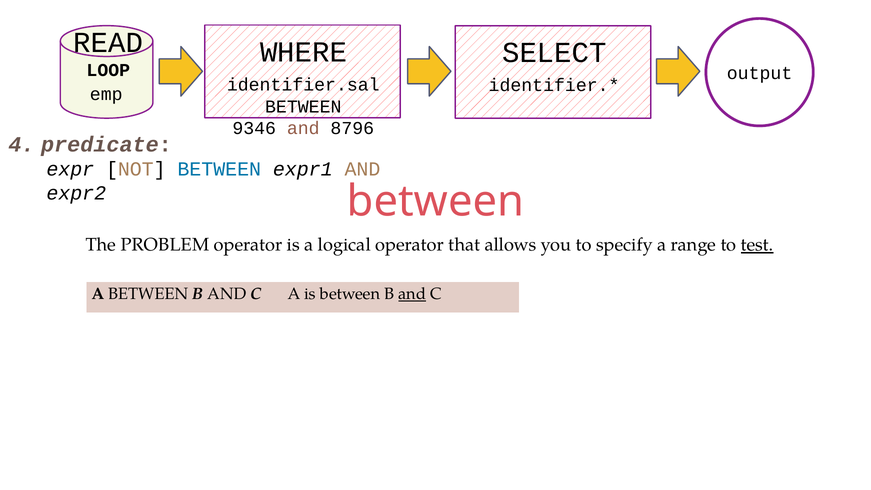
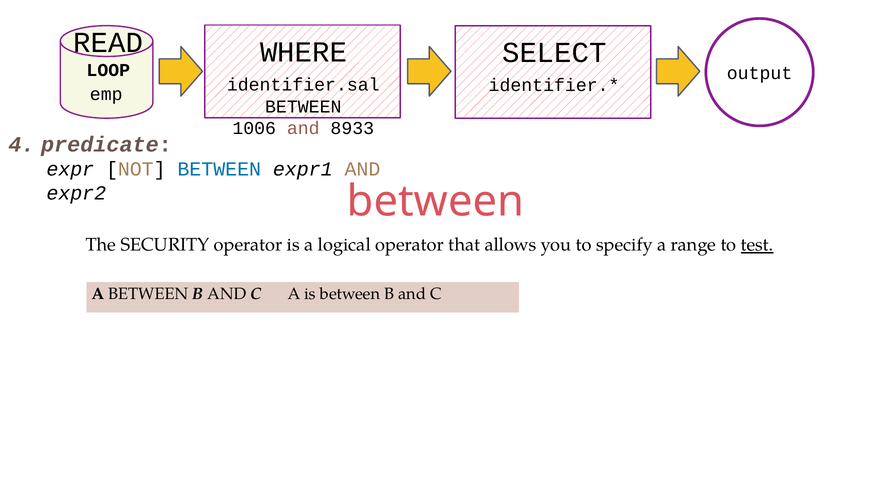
9346: 9346 -> 1006 (254, 128)
8796: 8796 -> 8933 (352, 128)
PROBLEM: PROBLEM -> SECURITY (165, 245)
and underline: present -> none (412, 294)
